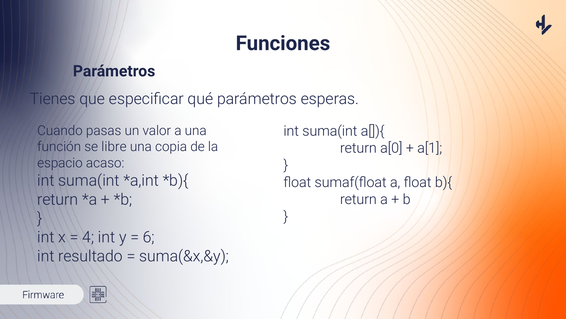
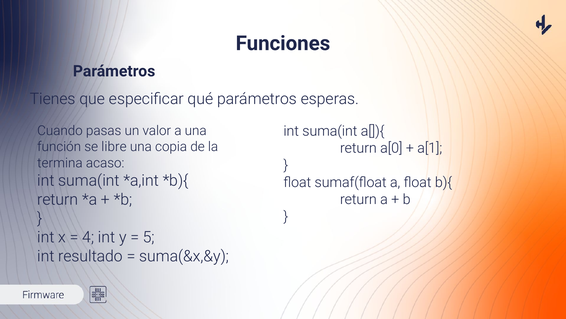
espacio: espacio -> termina (60, 163)
6: 6 -> 5 (149, 237)
